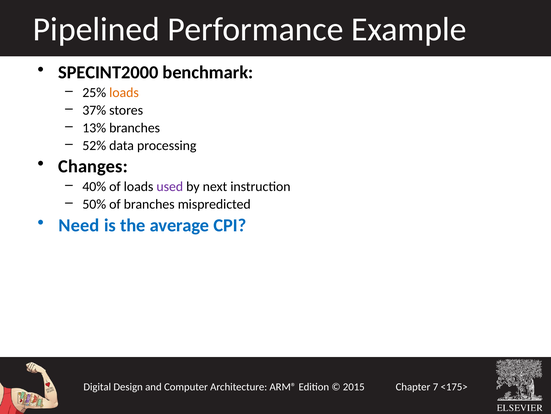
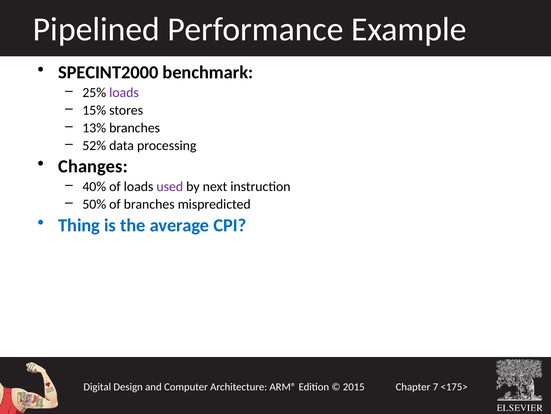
loads colour: orange -> purple (124, 92)
37%: 37% -> 15% (94, 110)
Need: Need -> Thing (79, 225)
